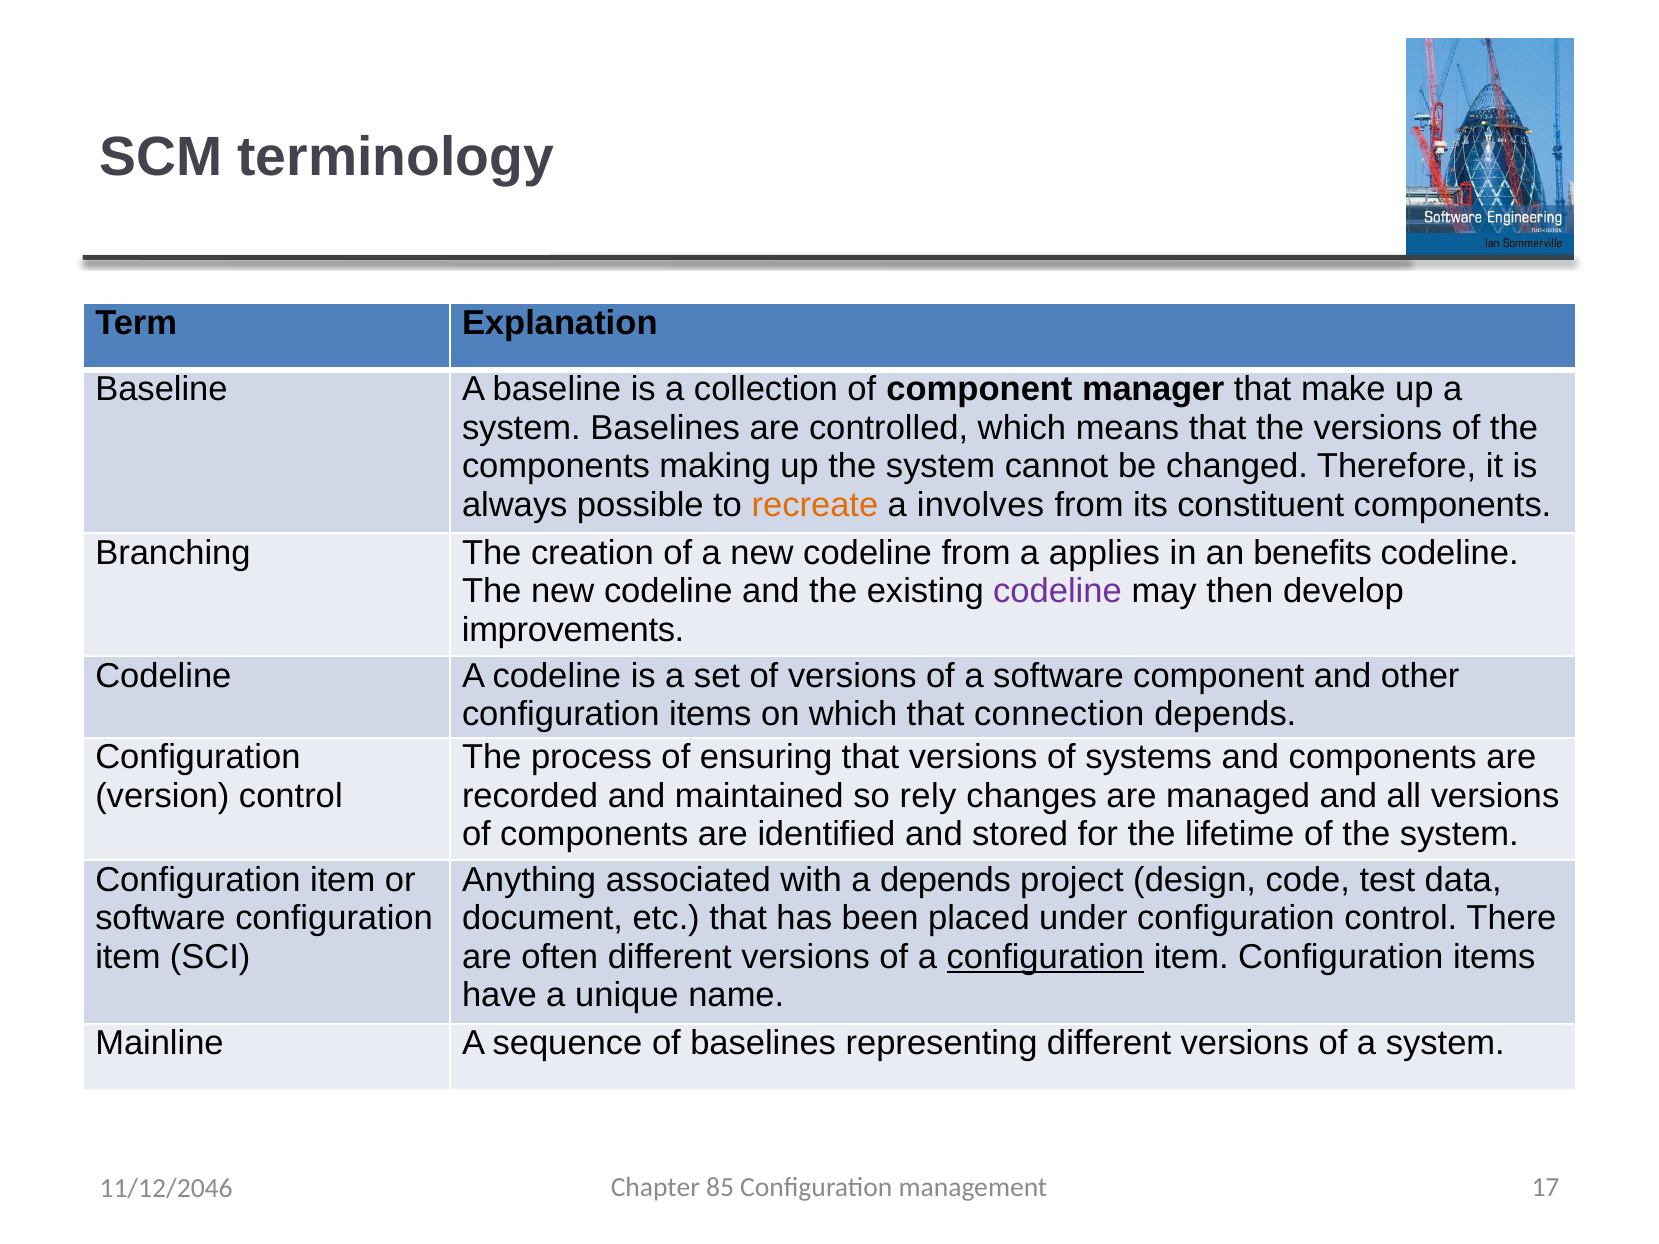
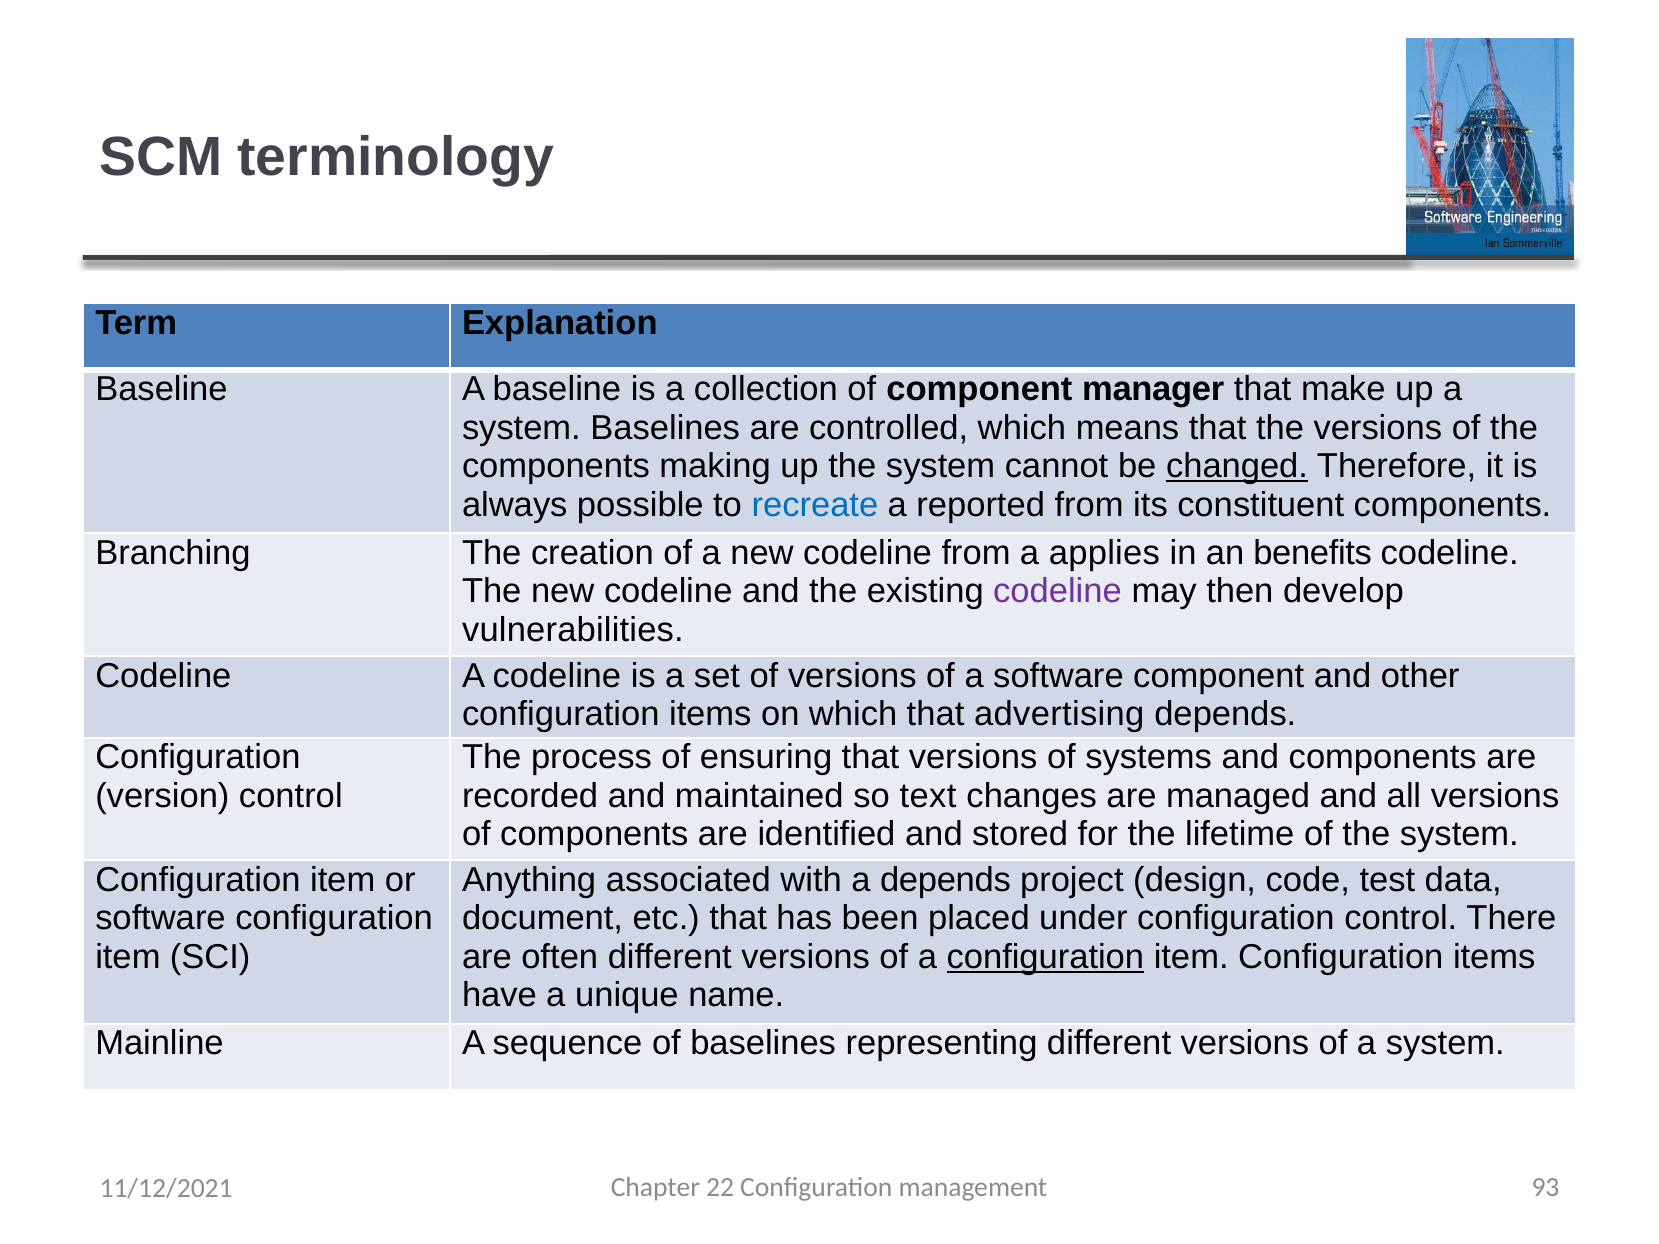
changed underline: none -> present (1237, 466)
recreate colour: orange -> blue (815, 505)
involves: involves -> reported (981, 505)
improvements: improvements -> vulnerabilities (573, 630)
connection: connection -> advertising (1059, 714)
rely: rely -> text (928, 796)
85: 85 -> 22 (720, 1188)
17: 17 -> 93 (1545, 1188)
11/12/2046: 11/12/2046 -> 11/12/2021 (166, 1188)
